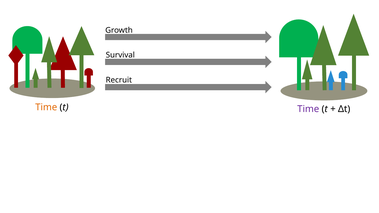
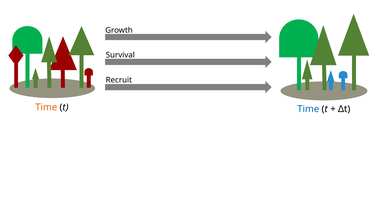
Time colour: purple -> blue (308, 109)
